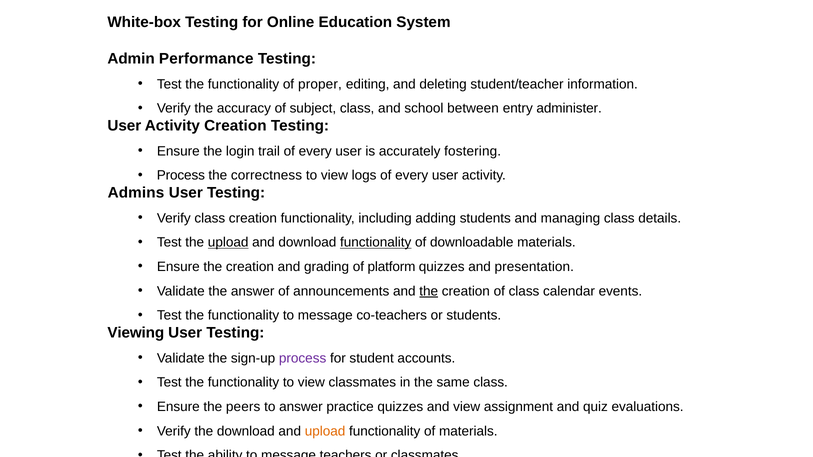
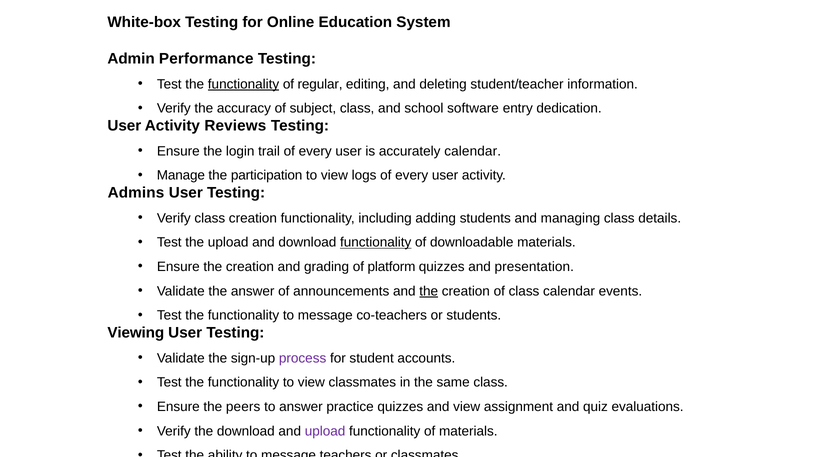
functionality underline: none -> present (244, 84)
proper: proper -> regular (320, 84)
between: between -> software (473, 109)
administer: administer -> dedication (569, 109)
Activity Creation: Creation -> Reviews (235, 126)
accurately fostering: fostering -> calendar (473, 151)
Process: Process -> Manage (181, 176)
correctness: correctness -> participation (267, 176)
upload underline: present -> none (228, 243)
upload colour: orange -> purple (325, 431)
